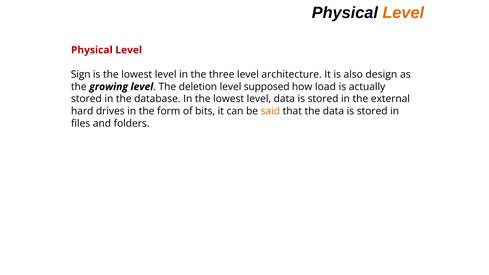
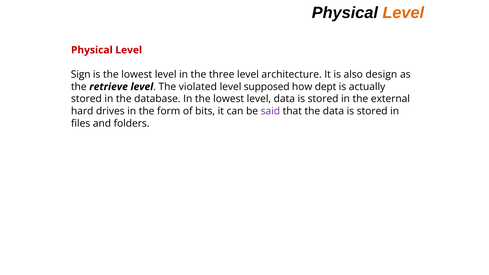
growing: growing -> retrieve (109, 87)
deletion: deletion -> violated (198, 87)
load: load -> dept (326, 87)
said colour: orange -> purple (270, 111)
